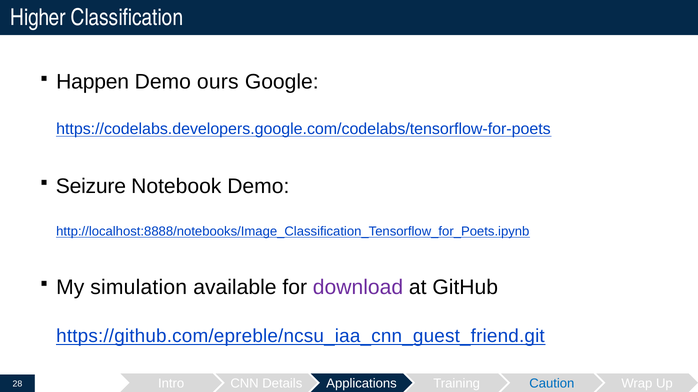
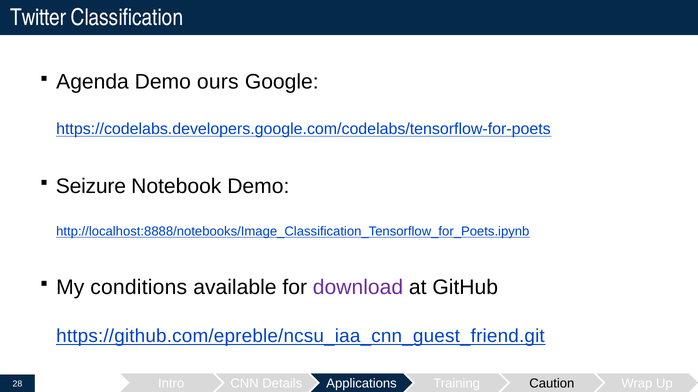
Higher: Higher -> Twitter (38, 17)
Happen: Happen -> Agenda (93, 82)
simulation: simulation -> conditions (139, 288)
Caution colour: blue -> black (552, 384)
